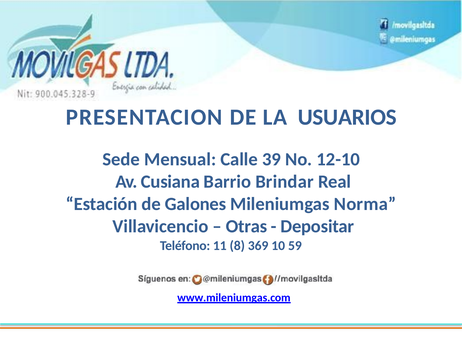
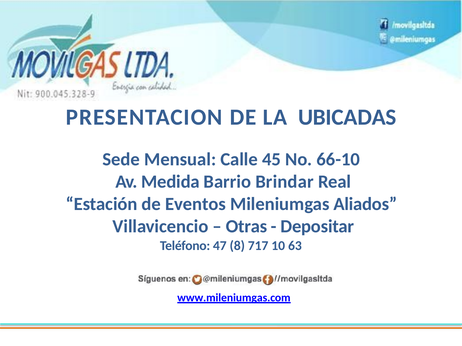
USUARIOS: USUARIOS -> UBICADAS (347, 117)
39: 39 -> 45 (271, 160)
12-10: 12-10 -> 66-10 (338, 160)
Cusiana: Cusiana -> Medida (170, 182)
Galones: Galones -> Eventos (196, 204)
Norma: Norma -> Aliados (365, 204)
11: 11 -> 47 (220, 246)
369: 369 -> 717 (258, 246)
59: 59 -> 63 (295, 246)
